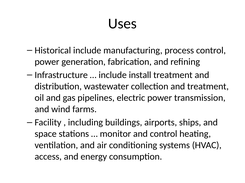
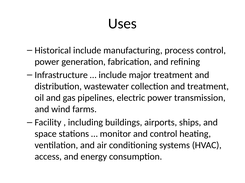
install: install -> major (140, 75)
